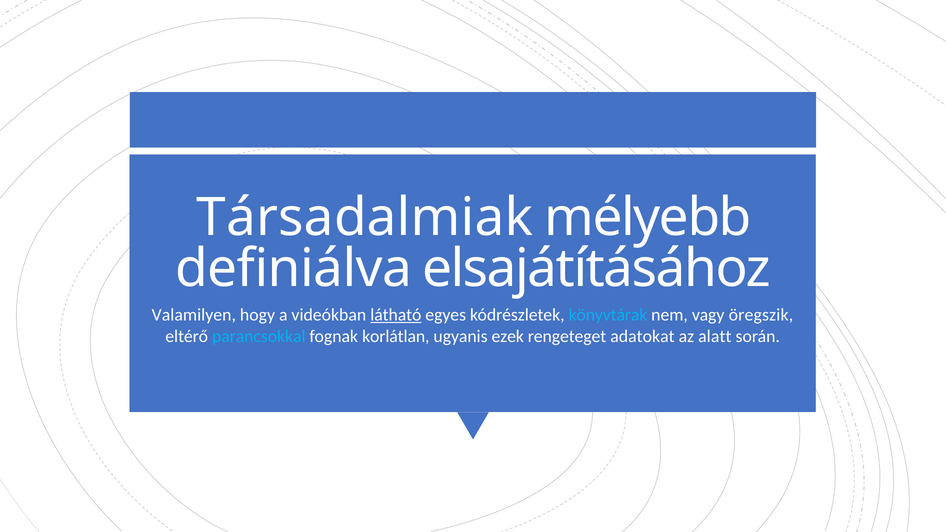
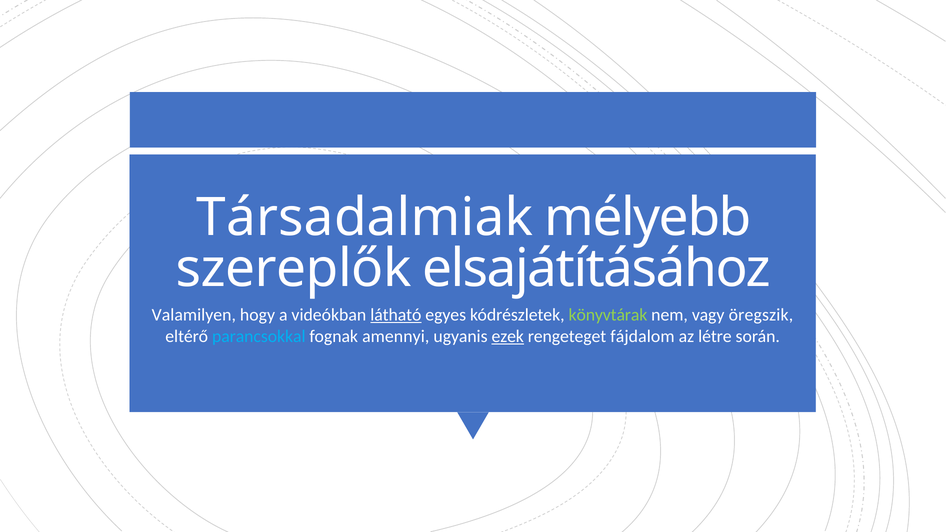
definiálva: definiálva -> szereplők (294, 269)
könyvtárak colour: light blue -> light green (608, 315)
korlátlan: korlátlan -> amennyi (396, 336)
ezek underline: none -> present (508, 336)
adatokat: adatokat -> fájdalom (642, 336)
alatt: alatt -> létre (715, 336)
